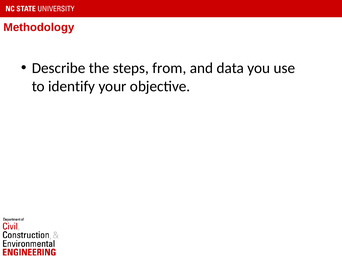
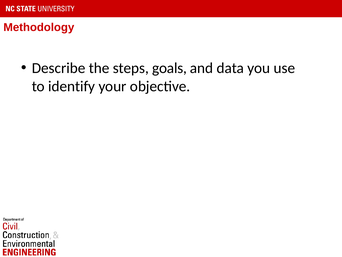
from: from -> goals (169, 68)
